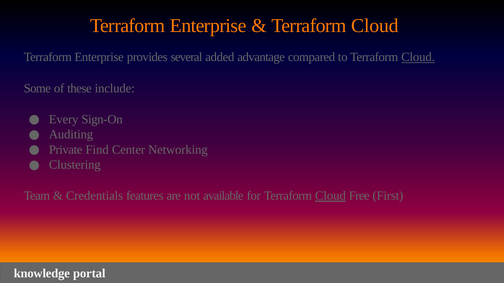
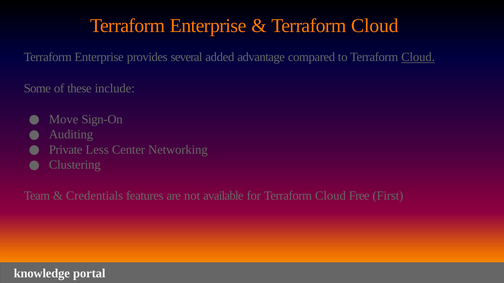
Every: Every -> Move (64, 119)
Find: Find -> Less (97, 150)
Cloud underline: present -> none (330, 196)
